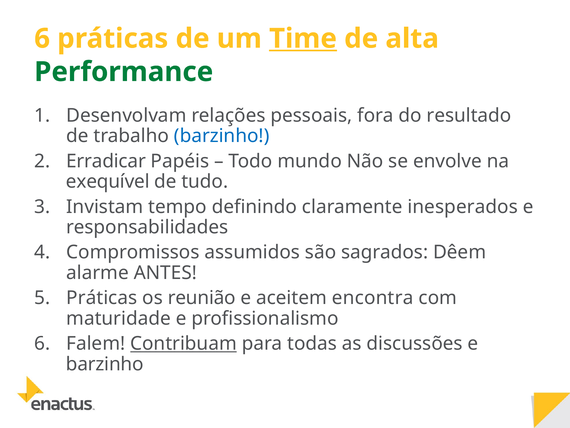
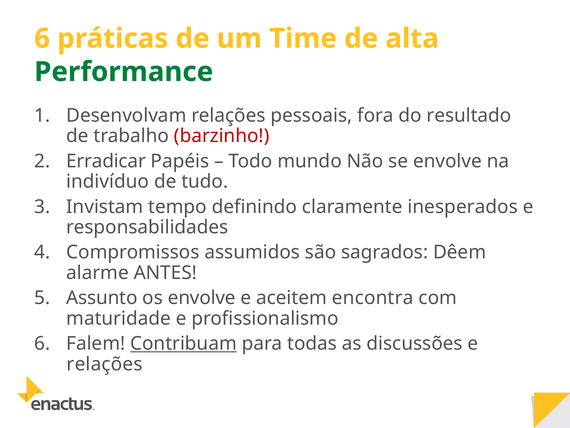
Time underline: present -> none (303, 39)
barzinho colour: blue -> red (222, 136)
exequível: exequível -> indivíduo (108, 181)
Práticas: Práticas -> Assunto (102, 298)
os reunião: reunião -> envolve (202, 298)
barzinho: barzinho -> relações (105, 364)
